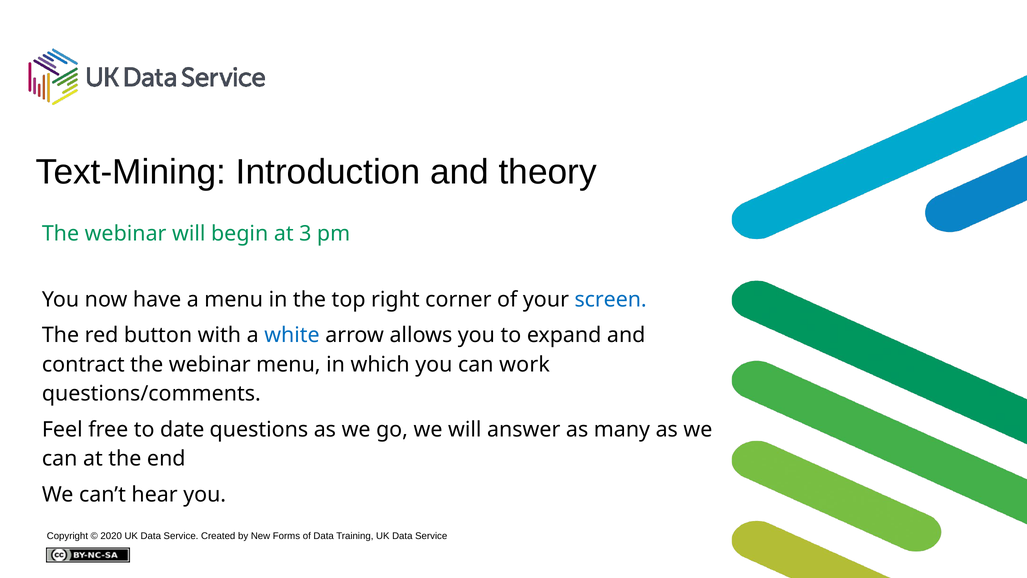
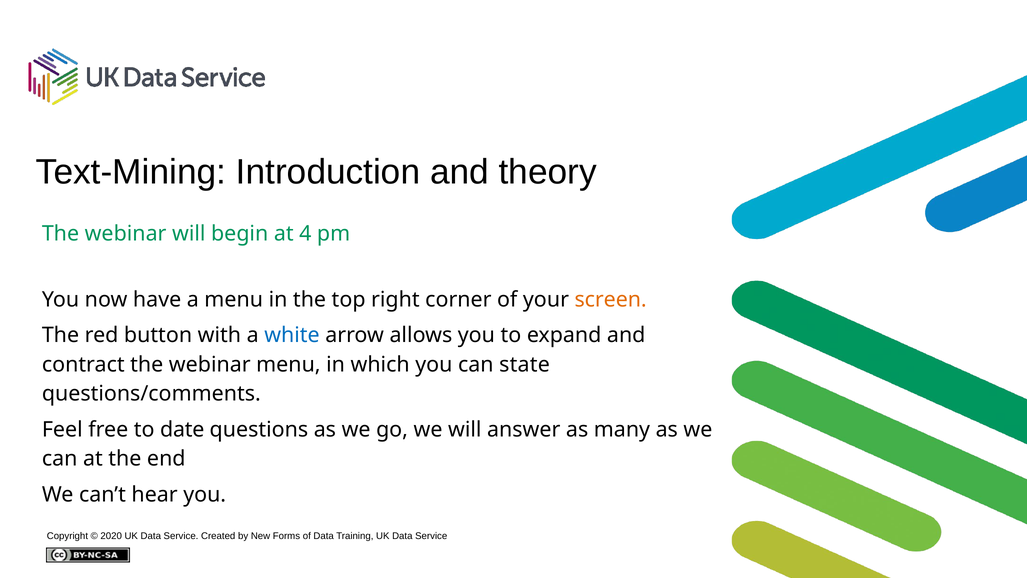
3: 3 -> 4 (305, 234)
screen colour: blue -> orange (611, 299)
work: work -> state (525, 364)
